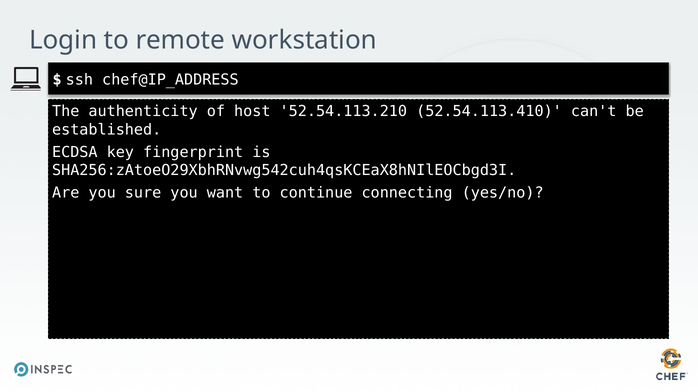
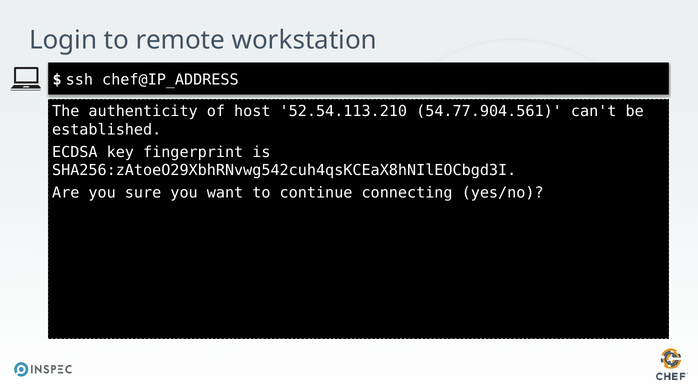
52.54.113.410: 52.54.113.410 -> 54.77.904.561 (489, 112)
